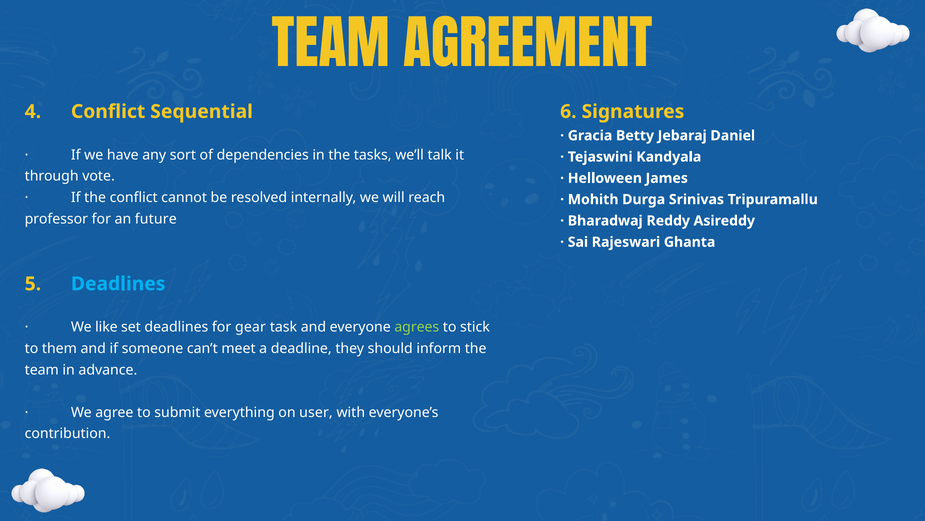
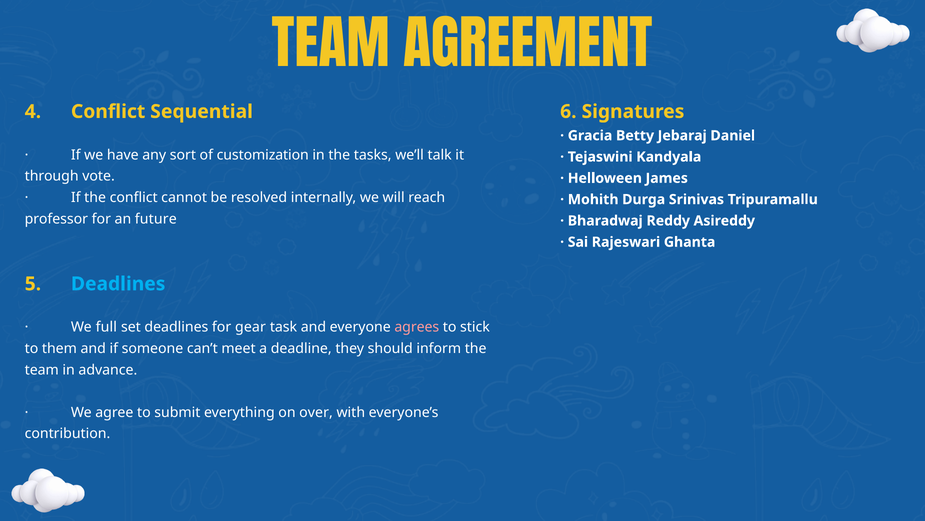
dependencies: dependencies -> customization (263, 155)
like: like -> full (106, 327)
agrees colour: light green -> pink (417, 327)
user: user -> over (316, 412)
